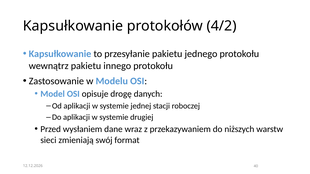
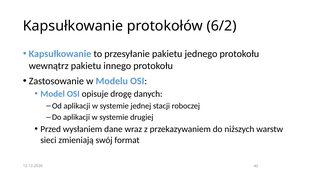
4/2: 4/2 -> 6/2 (222, 26)
